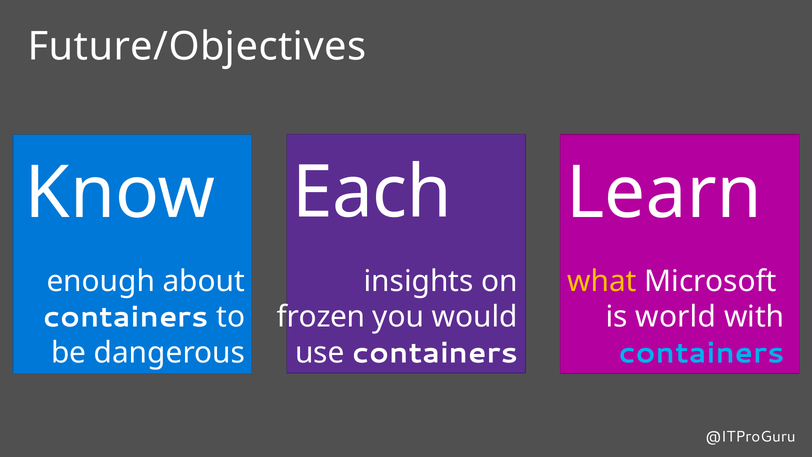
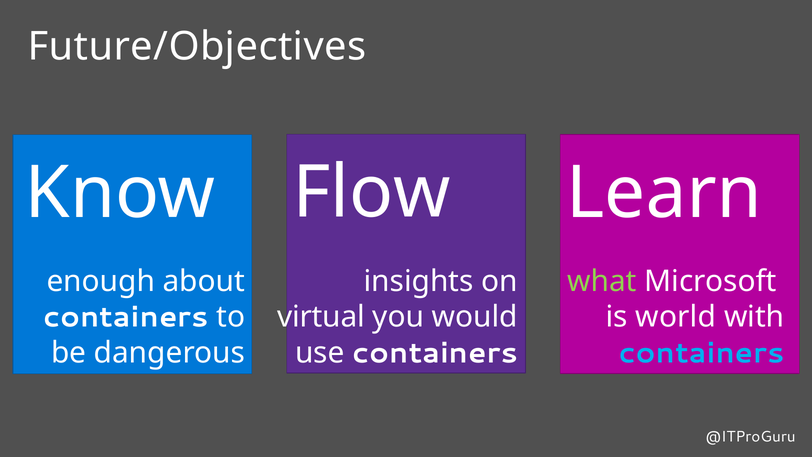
Each: Each -> Flow (372, 193)
what colour: yellow -> light green (602, 281)
frozen: frozen -> virtual (321, 317)
